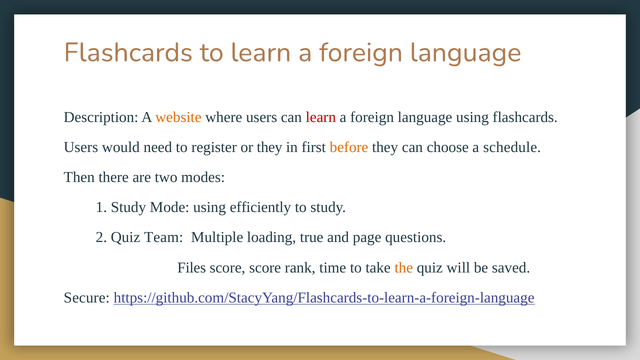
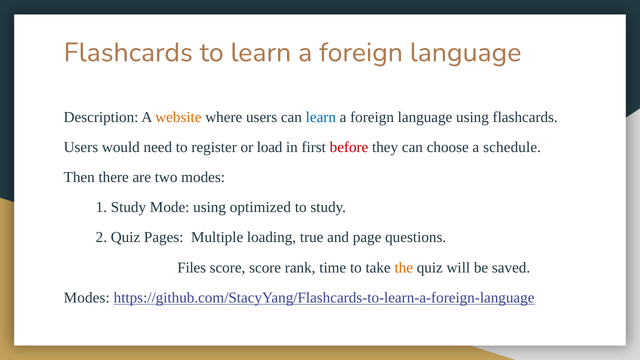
learn colour: red -> blue (321, 117)
or they: they -> load (270, 147)
before colour: orange -> red (349, 147)
efficiently: efficiently -> optimized (260, 207)
Team: Team -> Pages (164, 238)
Secure: Secure -> Modes (87, 298)
